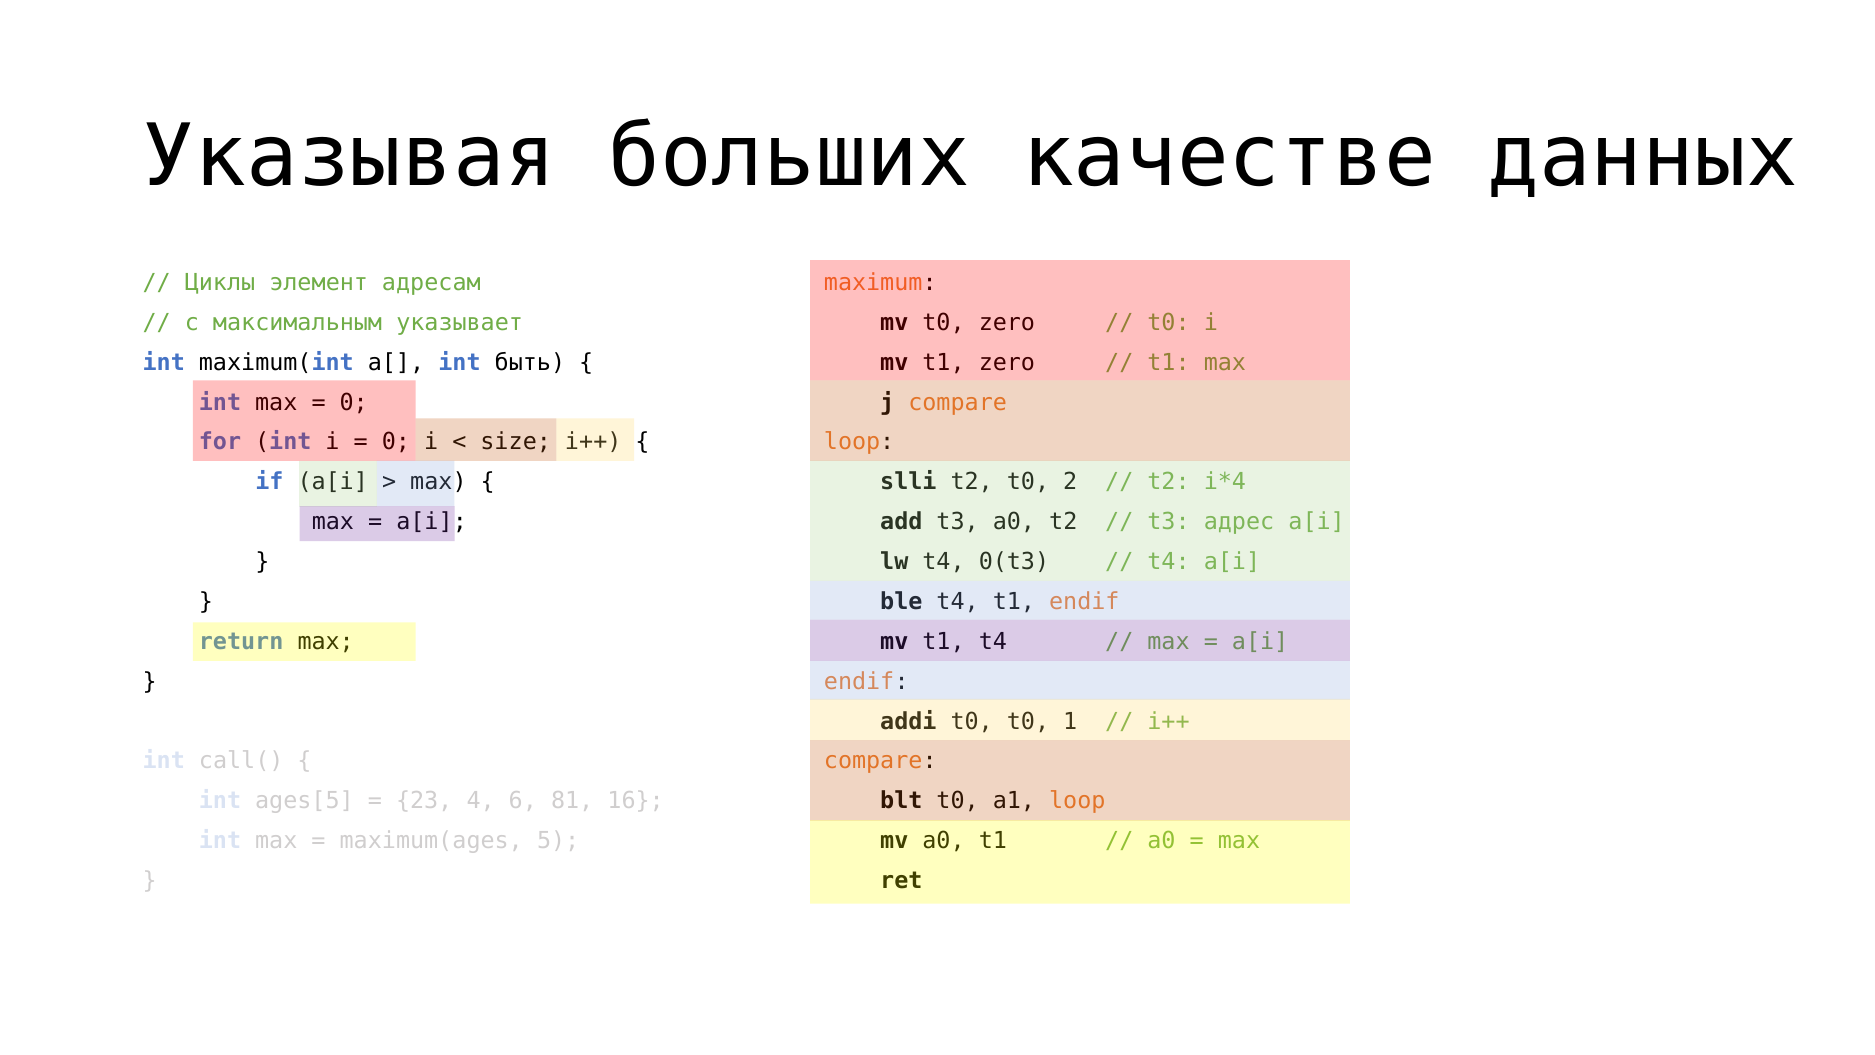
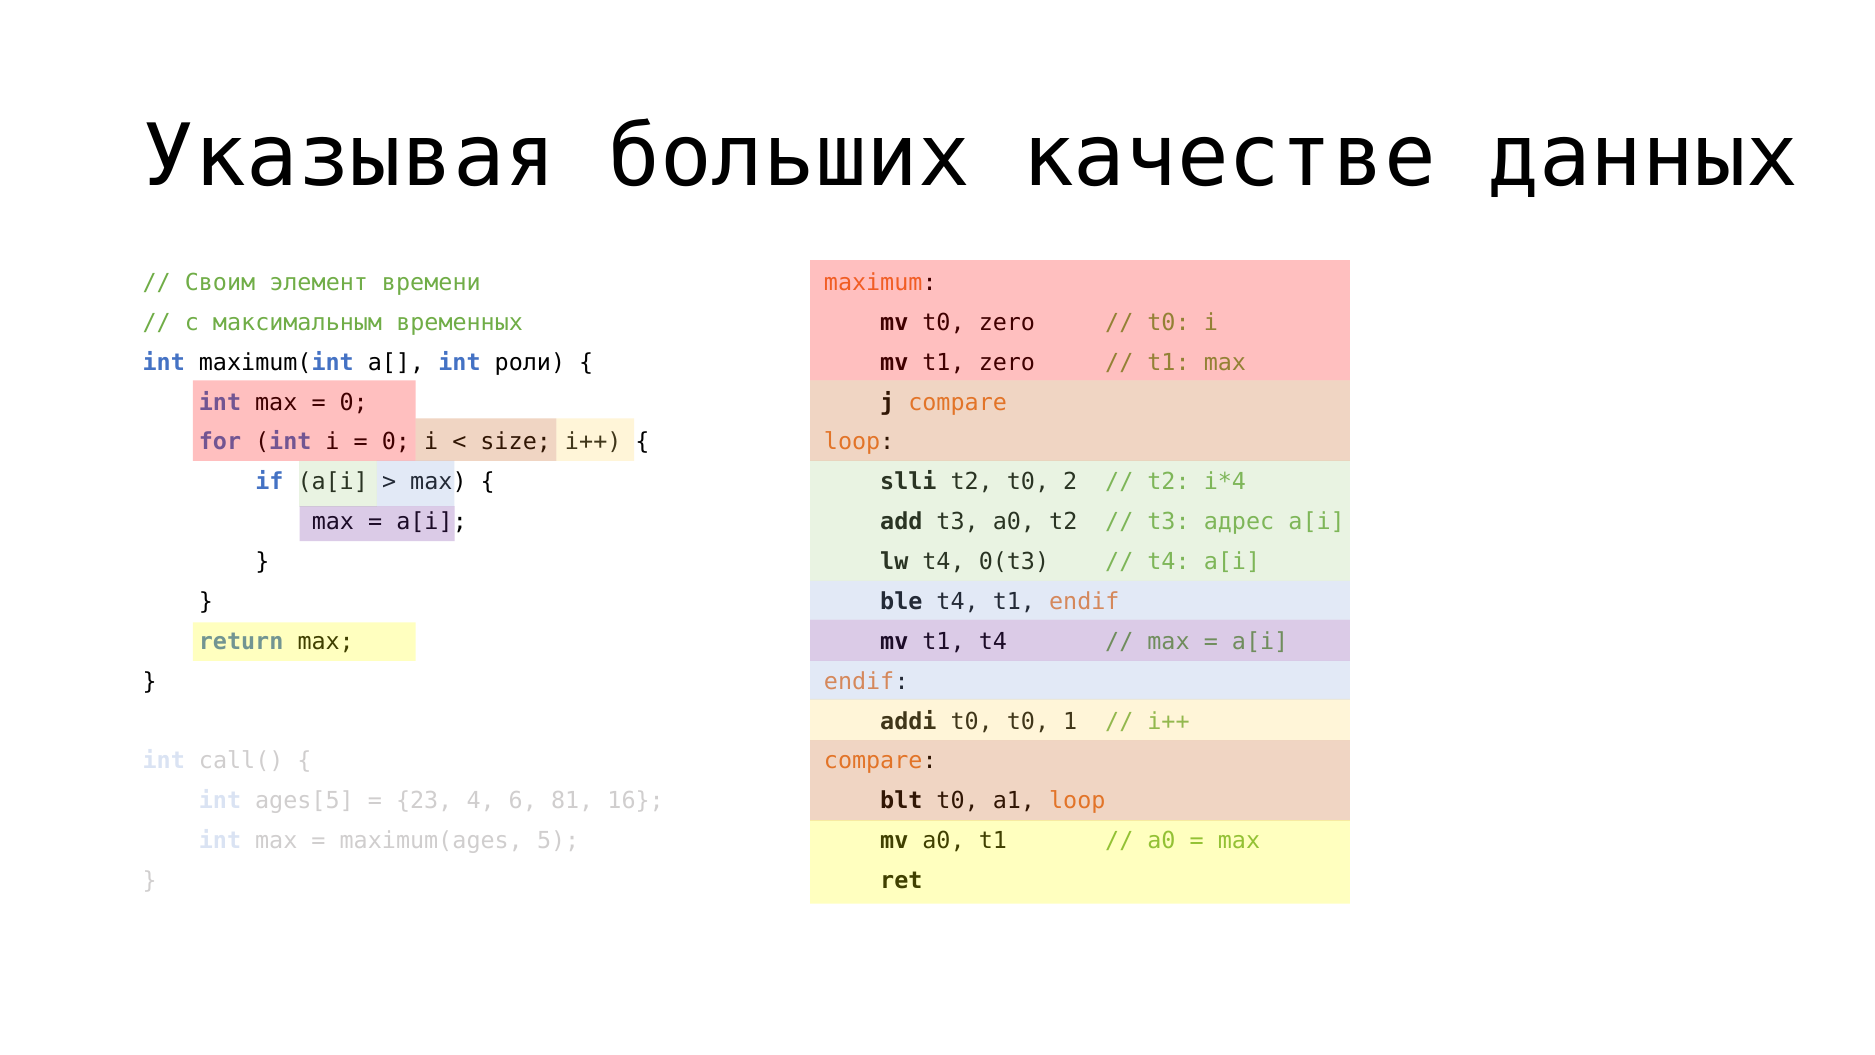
Циклы: Циклы -> Своим (220, 283)
адресам: адресам -> времени (431, 283)
указывает: указывает -> временных (460, 322)
быть: быть -> роли (530, 362)
